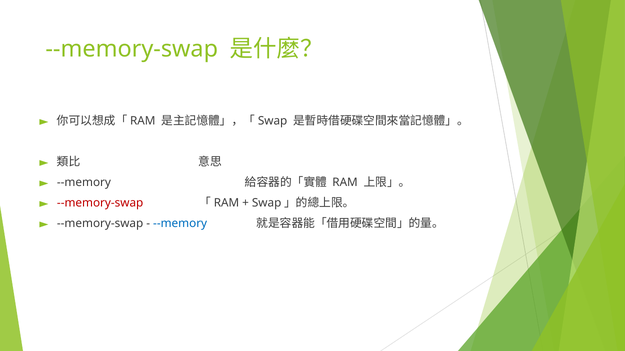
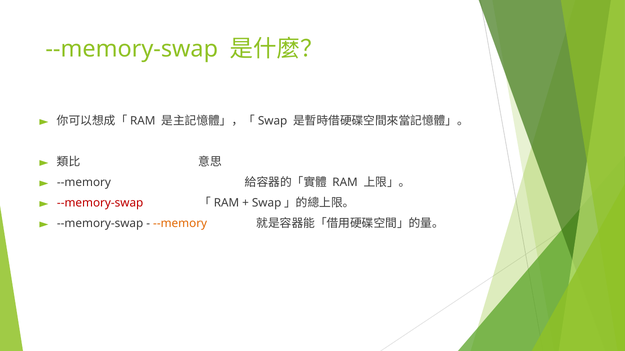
--memory colour: blue -> orange (180, 224)
